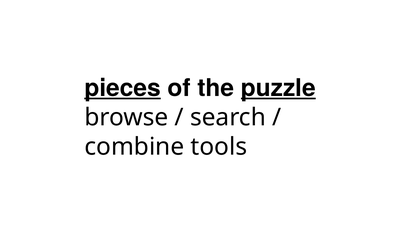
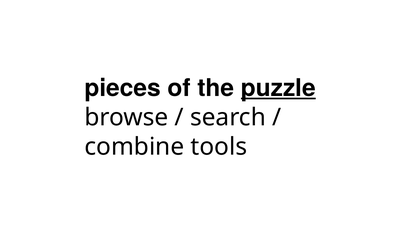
pieces underline: present -> none (123, 88)
